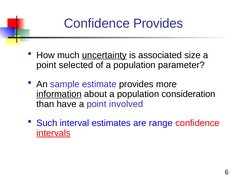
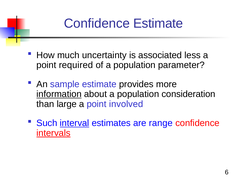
Confidence Provides: Provides -> Estimate (158, 23)
uncertainty underline: present -> none (104, 55)
size: size -> less (193, 55)
selected: selected -> required (76, 65)
have: have -> large (67, 104)
interval underline: none -> present (74, 123)
